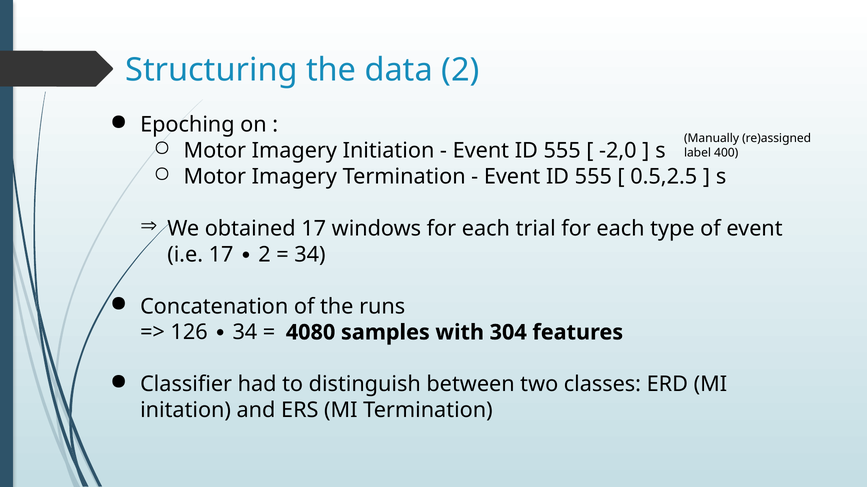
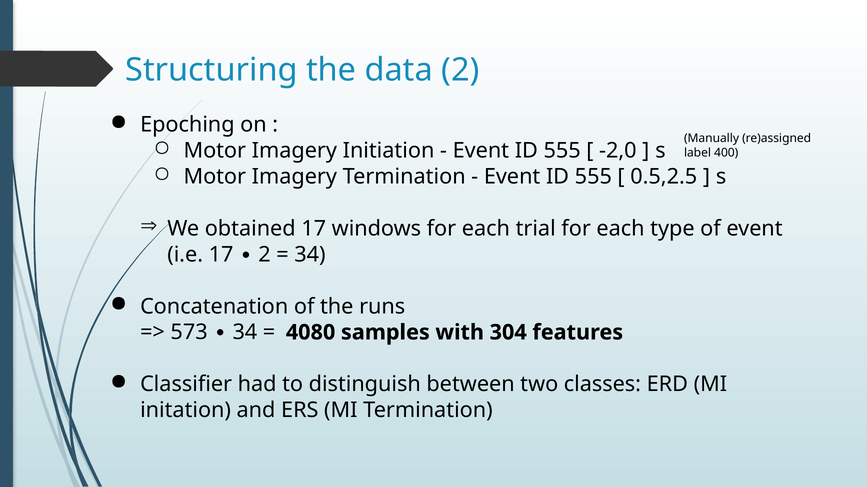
126: 126 -> 573 (189, 333)
